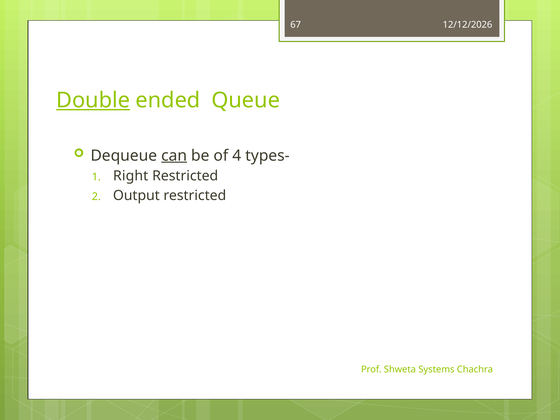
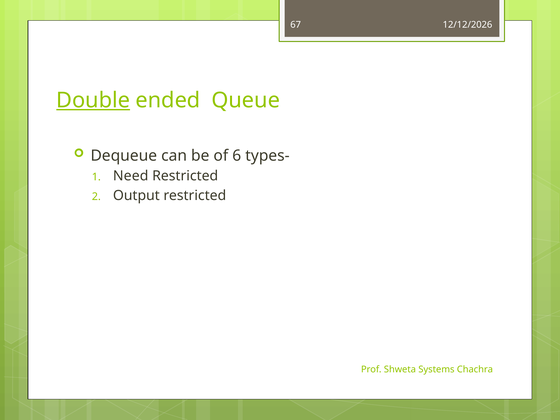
can underline: present -> none (174, 156)
4: 4 -> 6 (237, 156)
Right: Right -> Need (131, 176)
